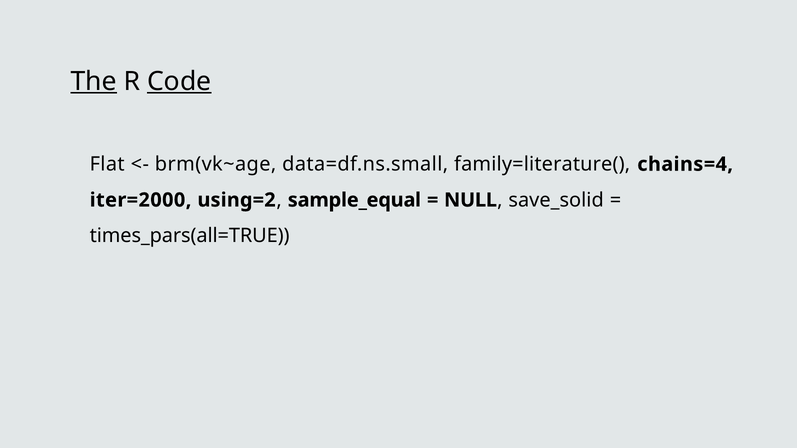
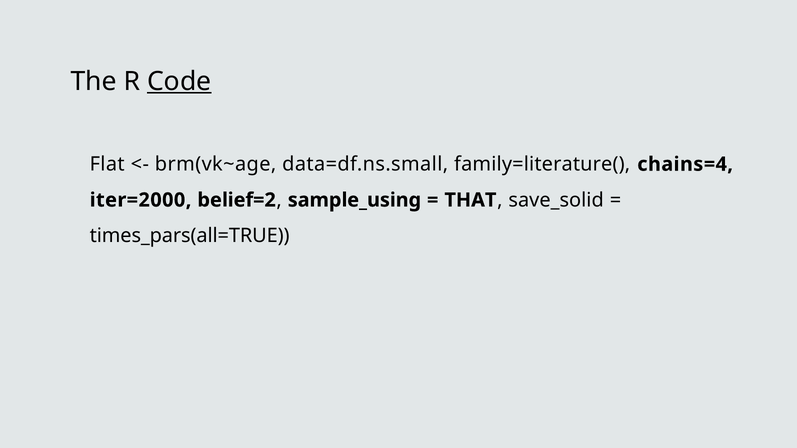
The underline: present -> none (94, 81)
using=2: using=2 -> belief=2 (237, 200)
sample_equal: sample_equal -> sample_using (354, 200)
NULL: NULL -> THAT (470, 200)
